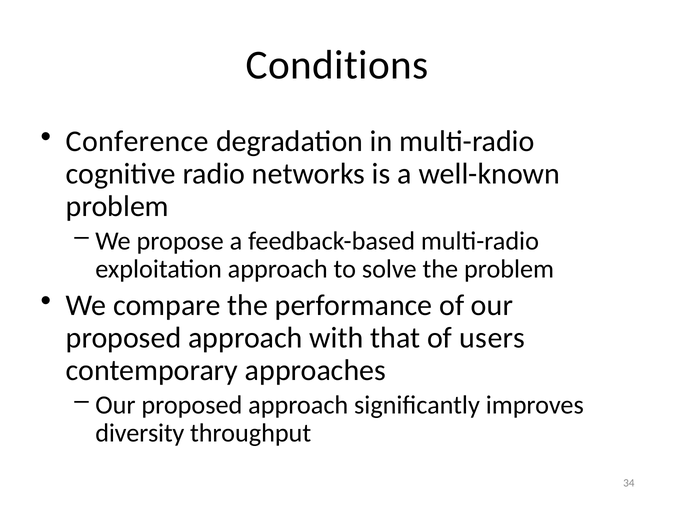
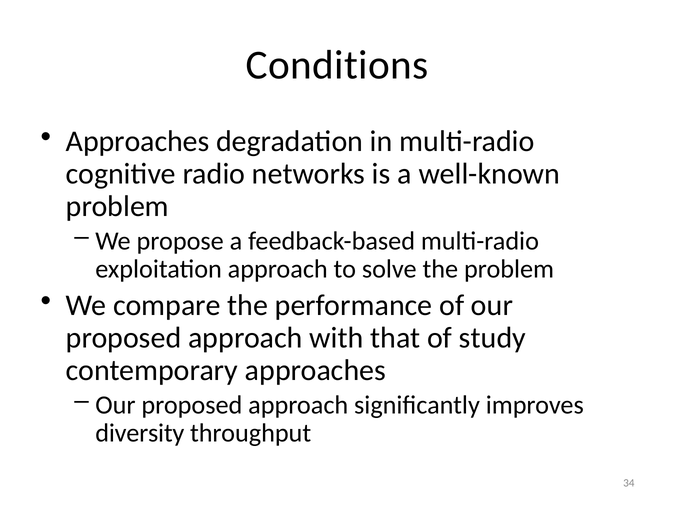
Conference: Conference -> Approaches (138, 142)
users: users -> study (492, 338)
